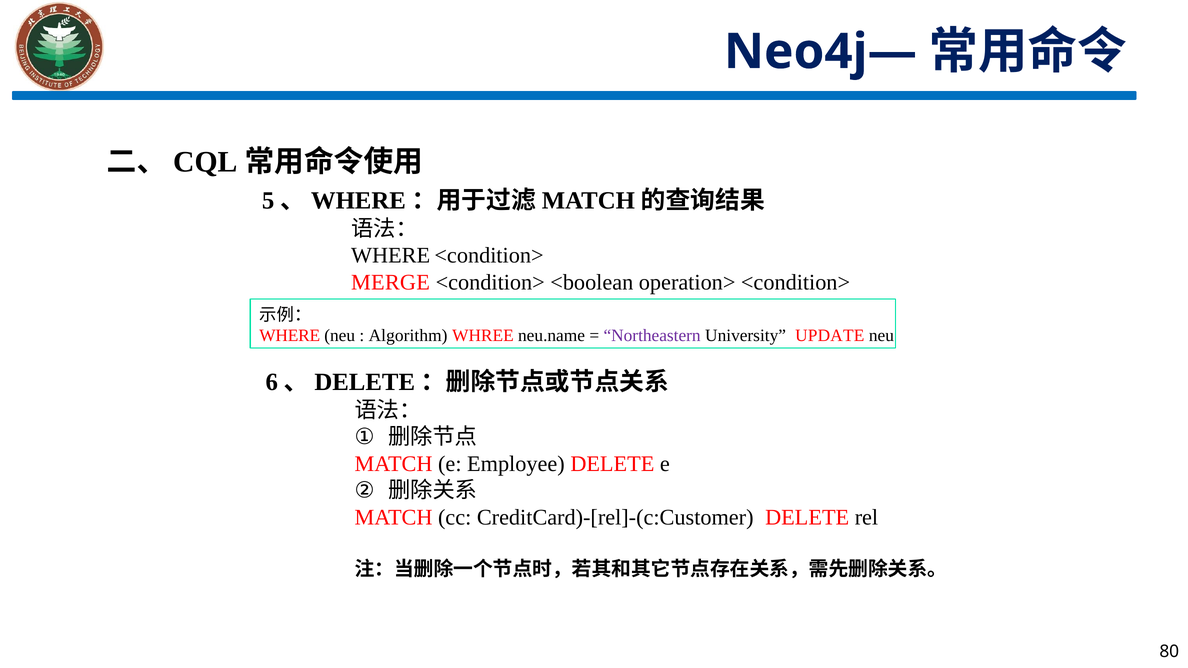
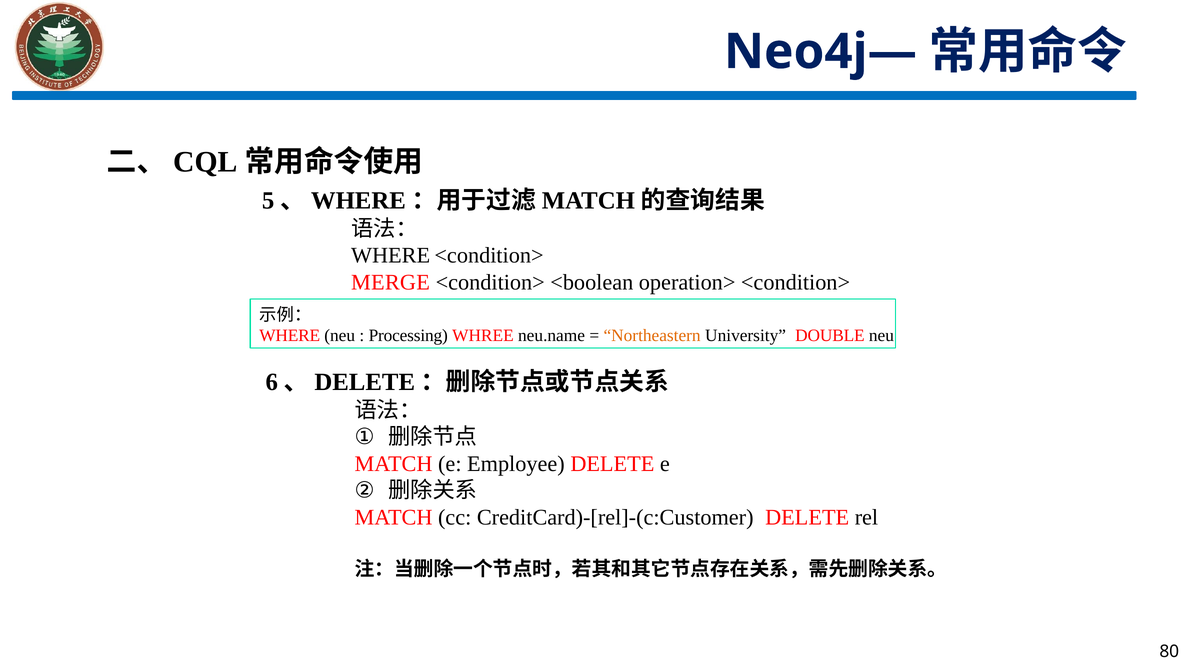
Algorithm: Algorithm -> Processing (408, 336)
Northeastern colour: purple -> orange (652, 336)
UPDATE: UPDATE -> DOUBLE (830, 336)
